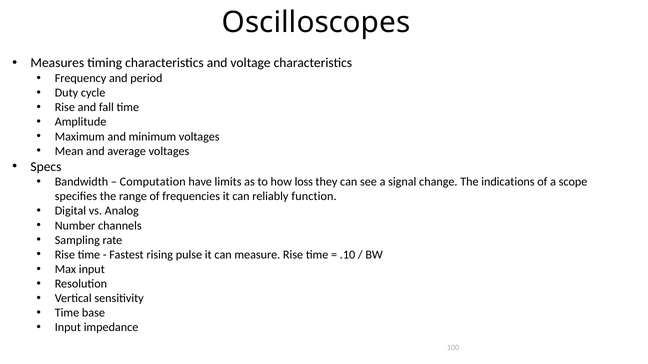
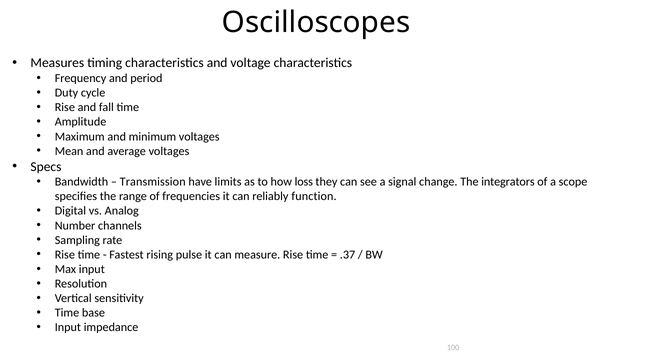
Computation: Computation -> Transmission (153, 182)
indications: indications -> integrators (508, 182)
.10: .10 -> .37 (348, 255)
